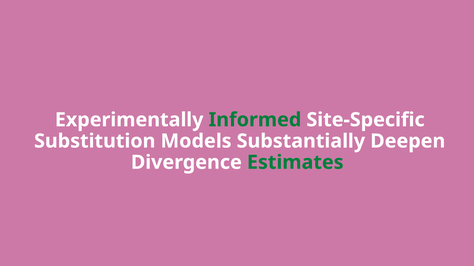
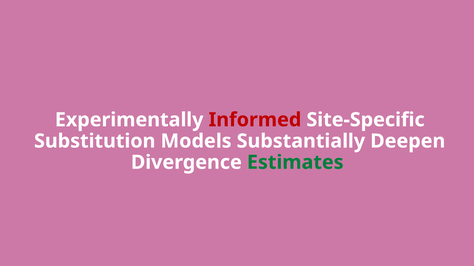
Informed colour: green -> red (255, 120)
